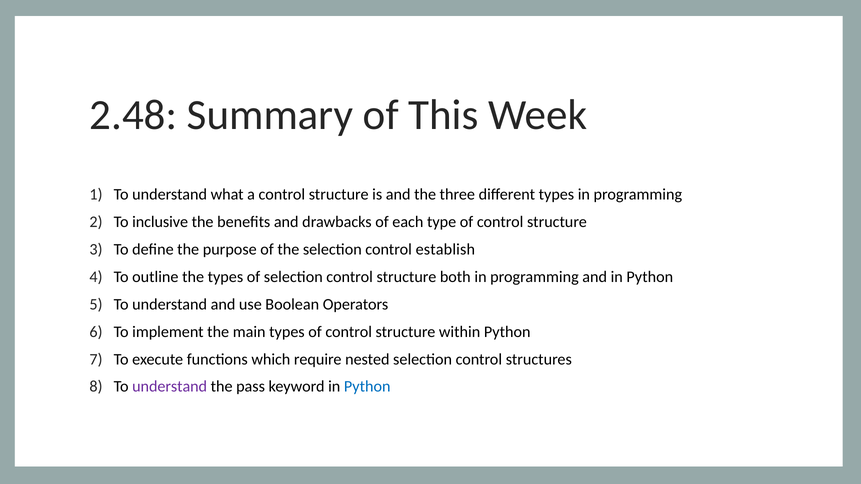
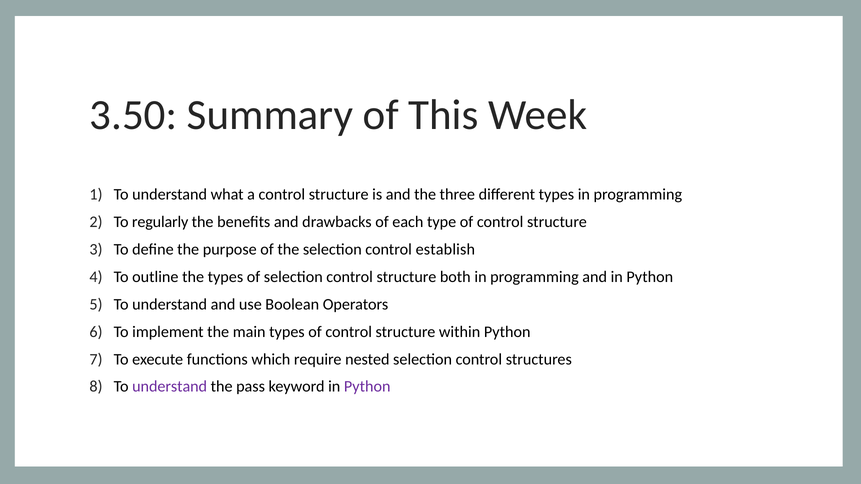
2.48: 2.48 -> 3.50 (133, 115)
inclusive: inclusive -> regularly (160, 222)
Python colour: blue -> purple (367, 387)
